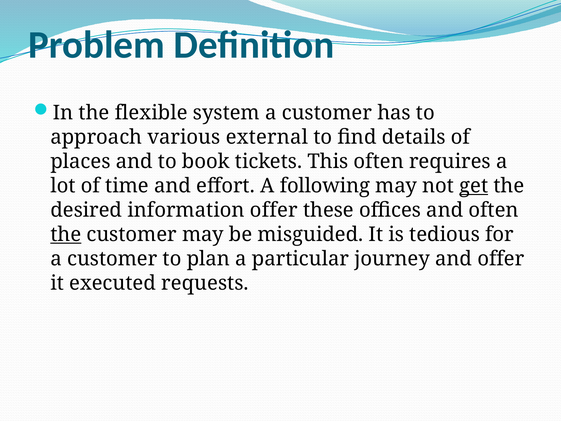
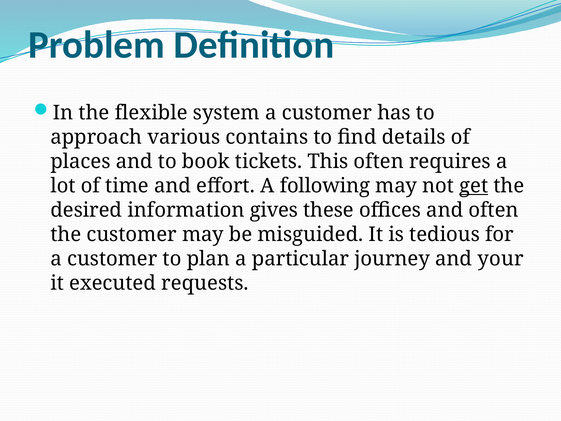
external: external -> contains (267, 137)
information offer: offer -> gives (274, 210)
the underline: present -> none (66, 234)
and offer: offer -> your (501, 259)
